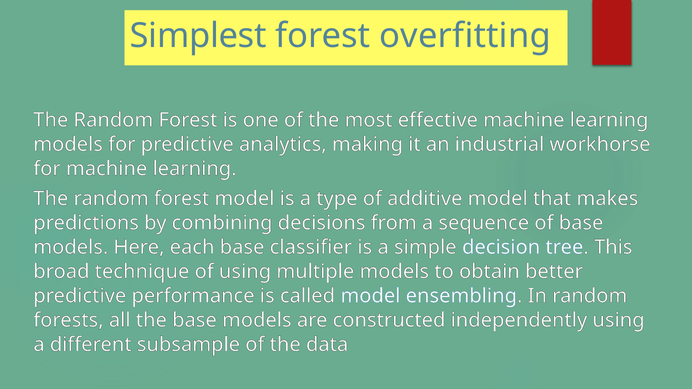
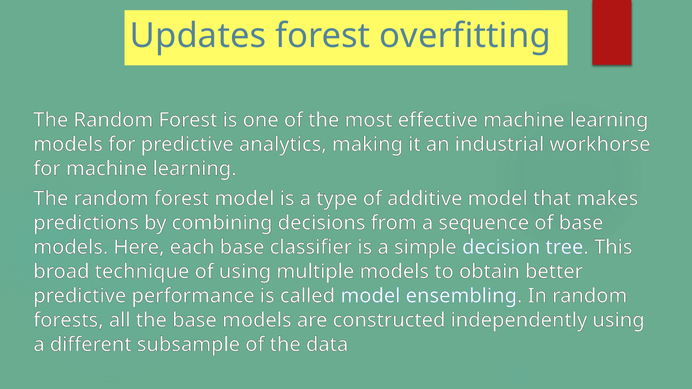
Simplest: Simplest -> Updates (198, 36)
